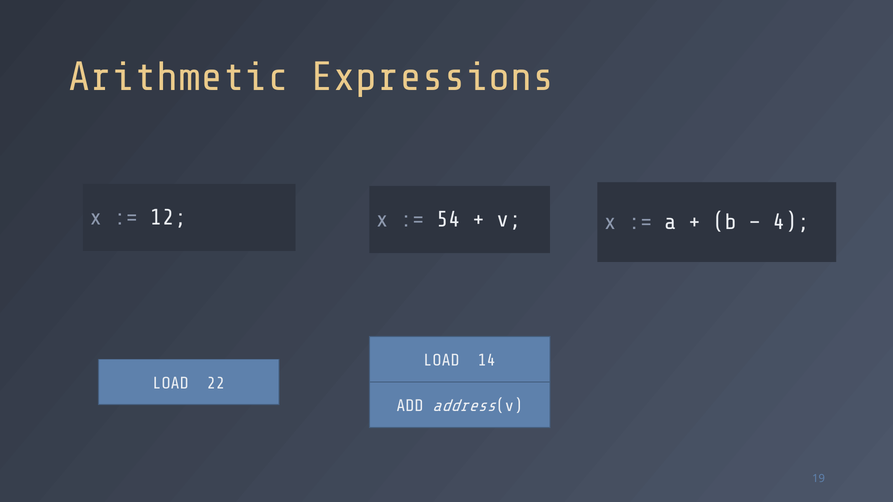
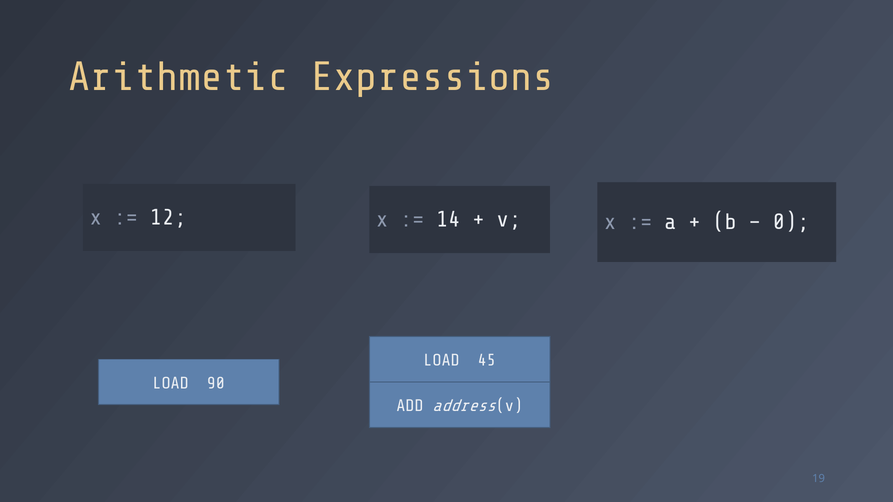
54: 54 -> 14 (448, 220)
4: 4 -> 0 (791, 222)
14: 14 -> 45 (487, 361)
22: 22 -> 90 (216, 383)
